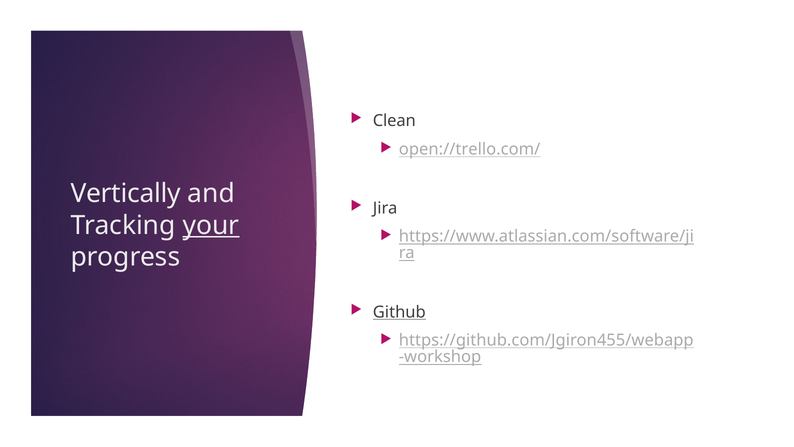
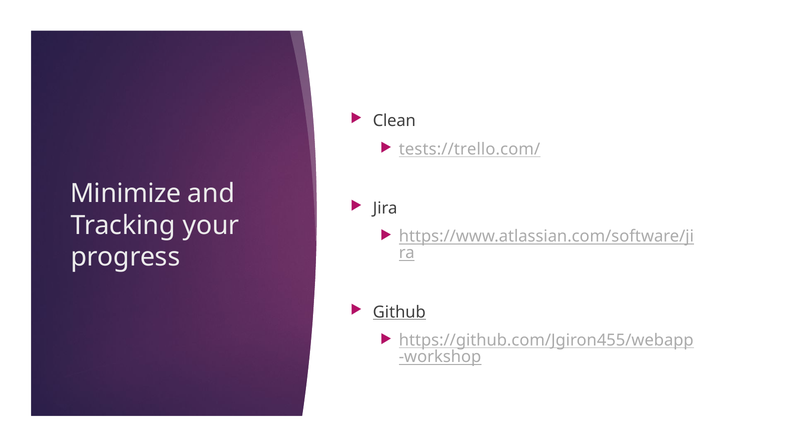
open://trello.com/: open://trello.com/ -> tests://trello.com/ (470, 149)
Vertically: Vertically -> Minimize (126, 193)
your underline: present -> none (211, 225)
